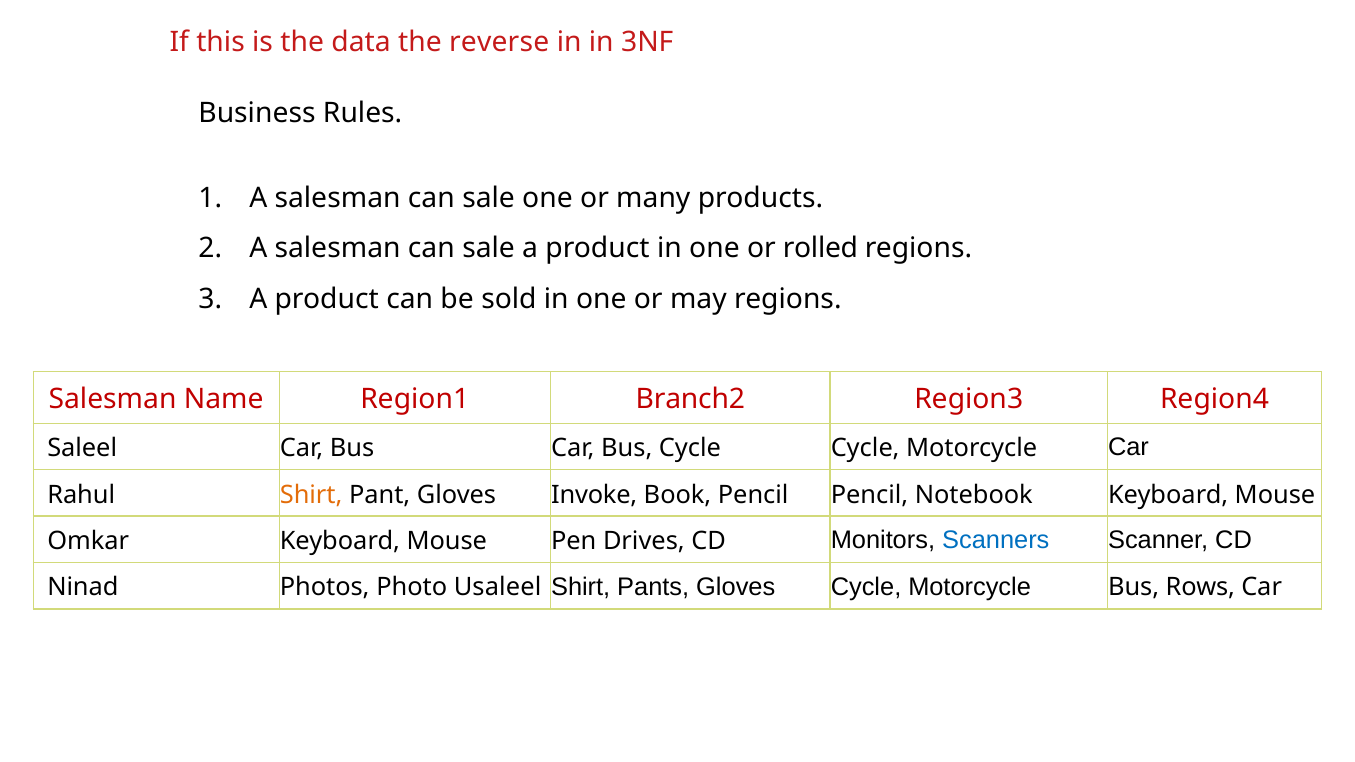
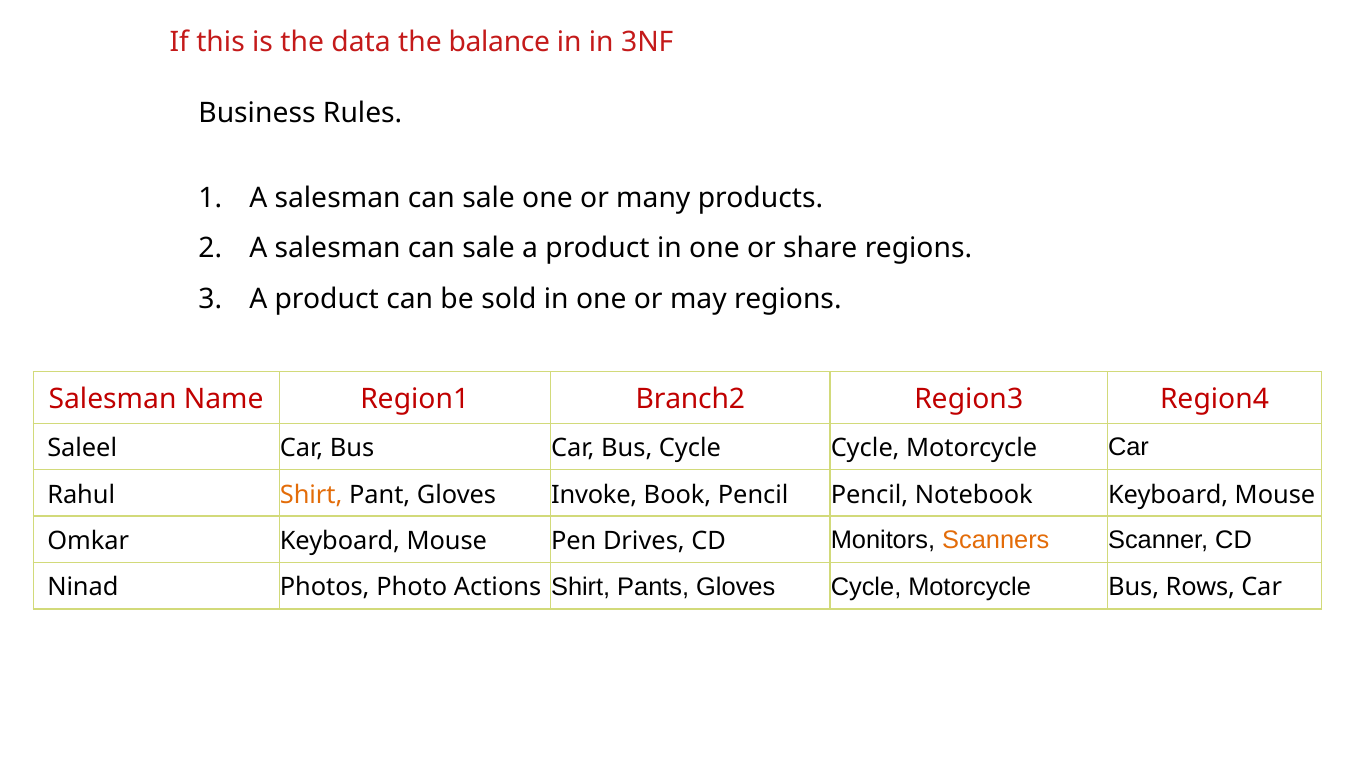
reverse: reverse -> balance (499, 42)
rolled: rolled -> share (820, 249)
Scanners colour: blue -> orange (996, 540)
Usaleel: Usaleel -> Actions (498, 588)
